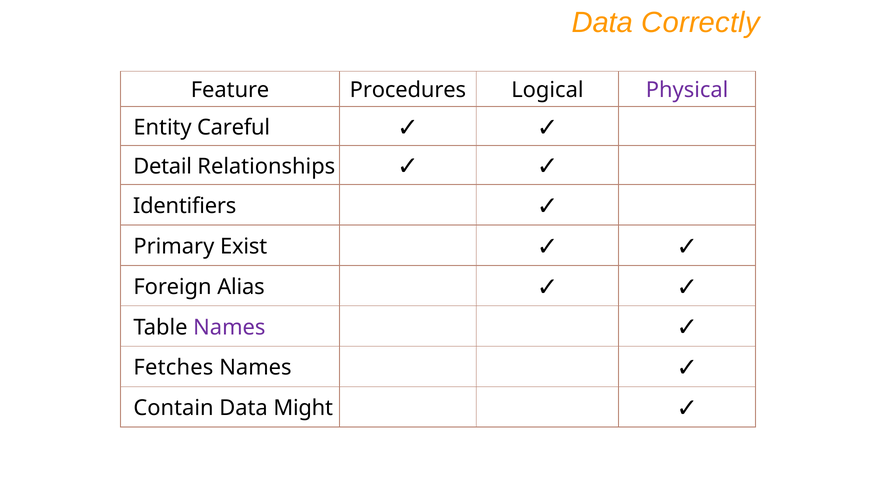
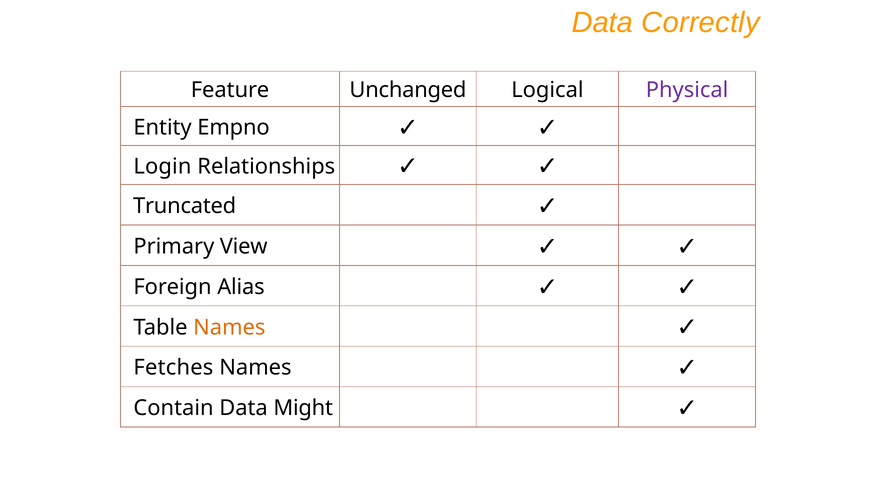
Procedures: Procedures -> Unchanged (408, 90)
Careful: Careful -> Empno (234, 127)
Detail: Detail -> Login (162, 166)
Identifiers: Identifiers -> Truncated (185, 206)
Exist: Exist -> View (244, 246)
Names colour: purple -> orange (229, 327)
